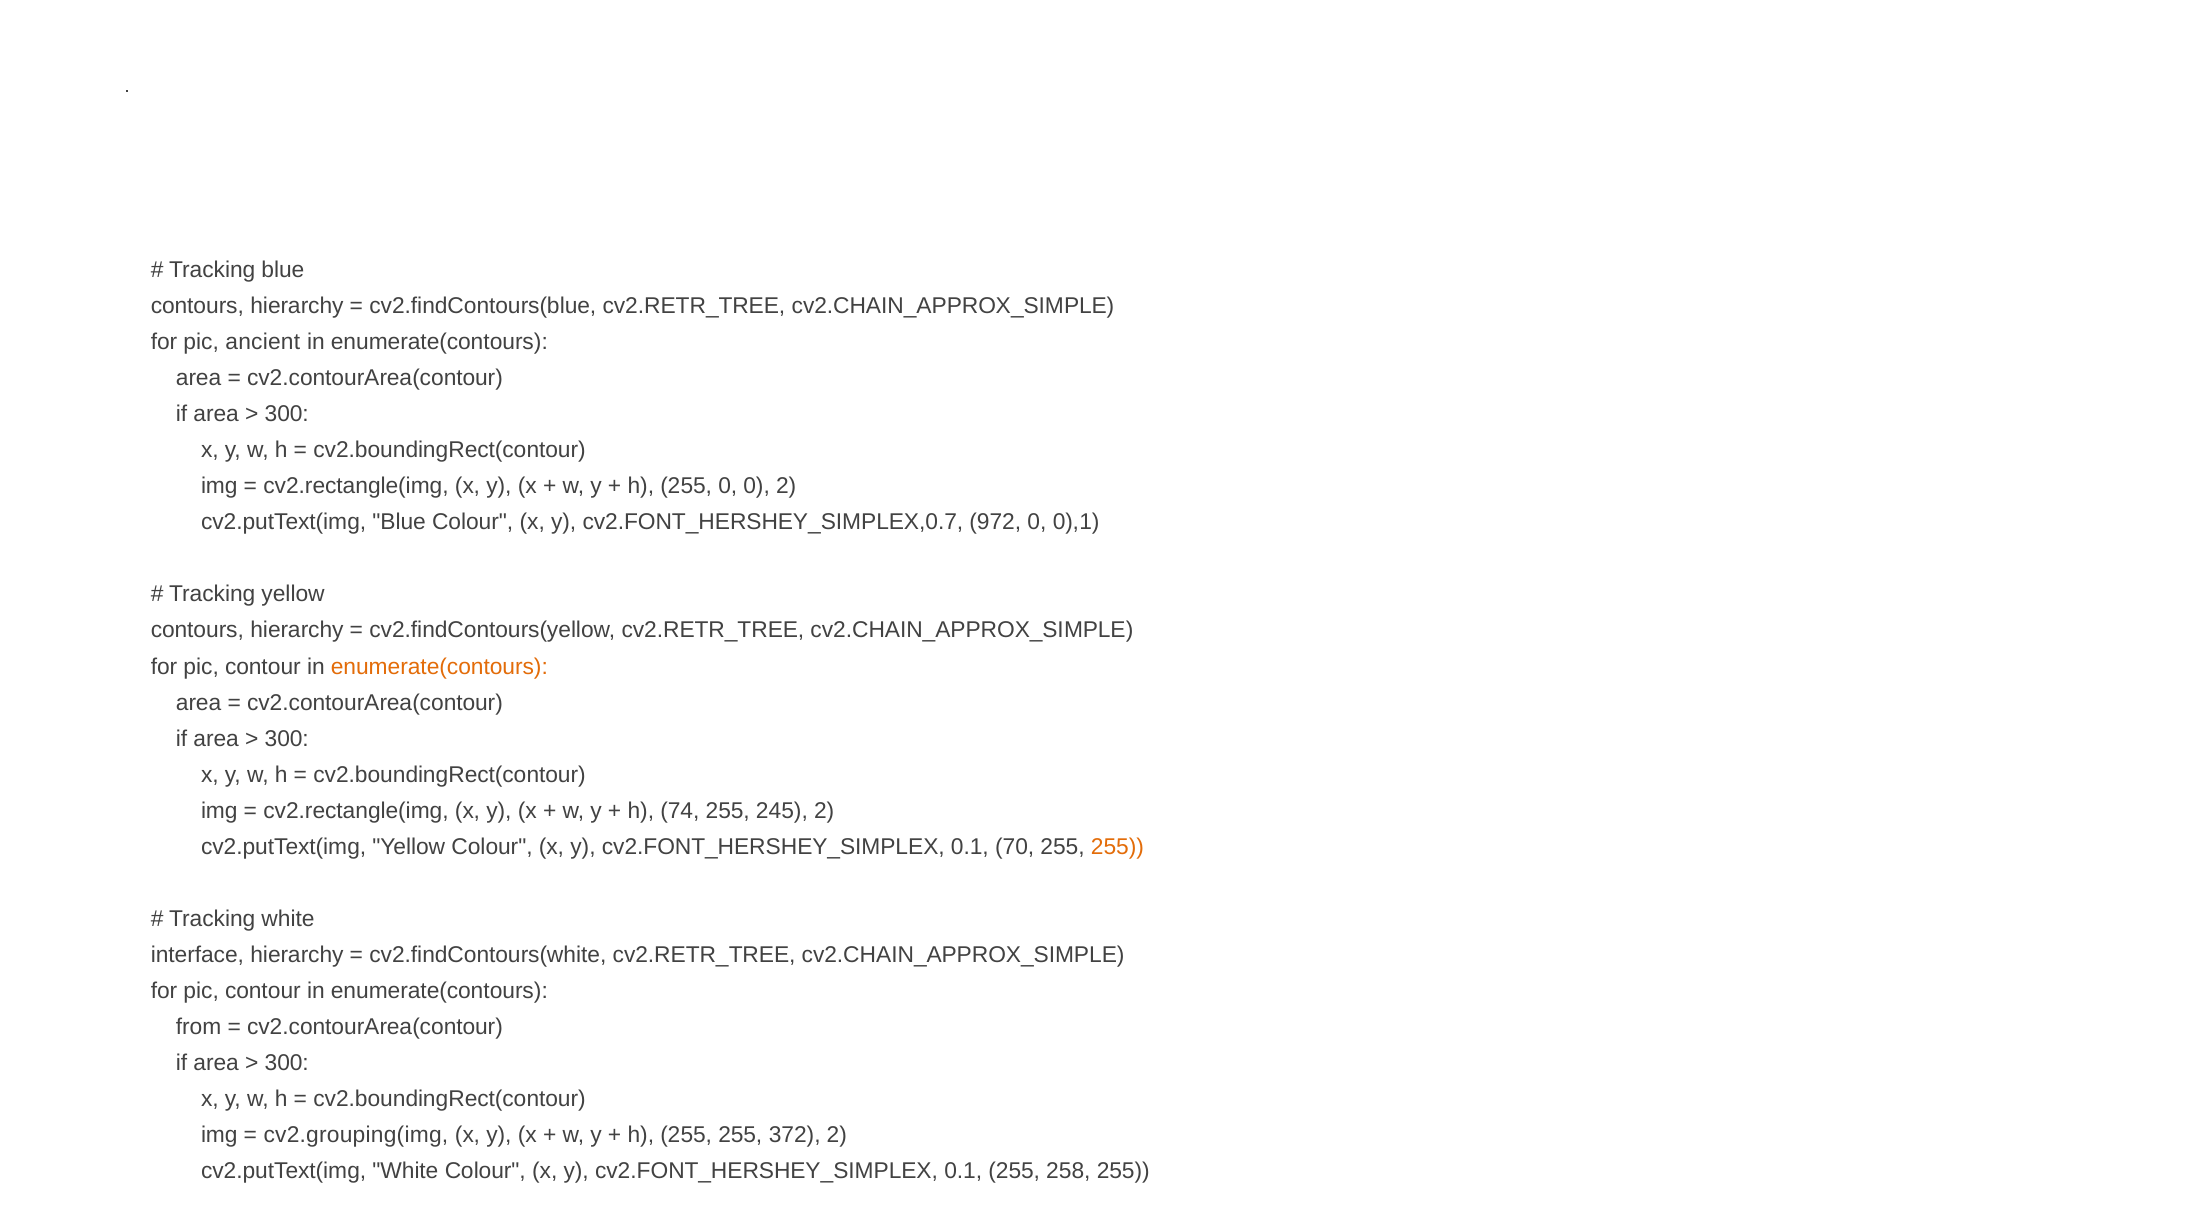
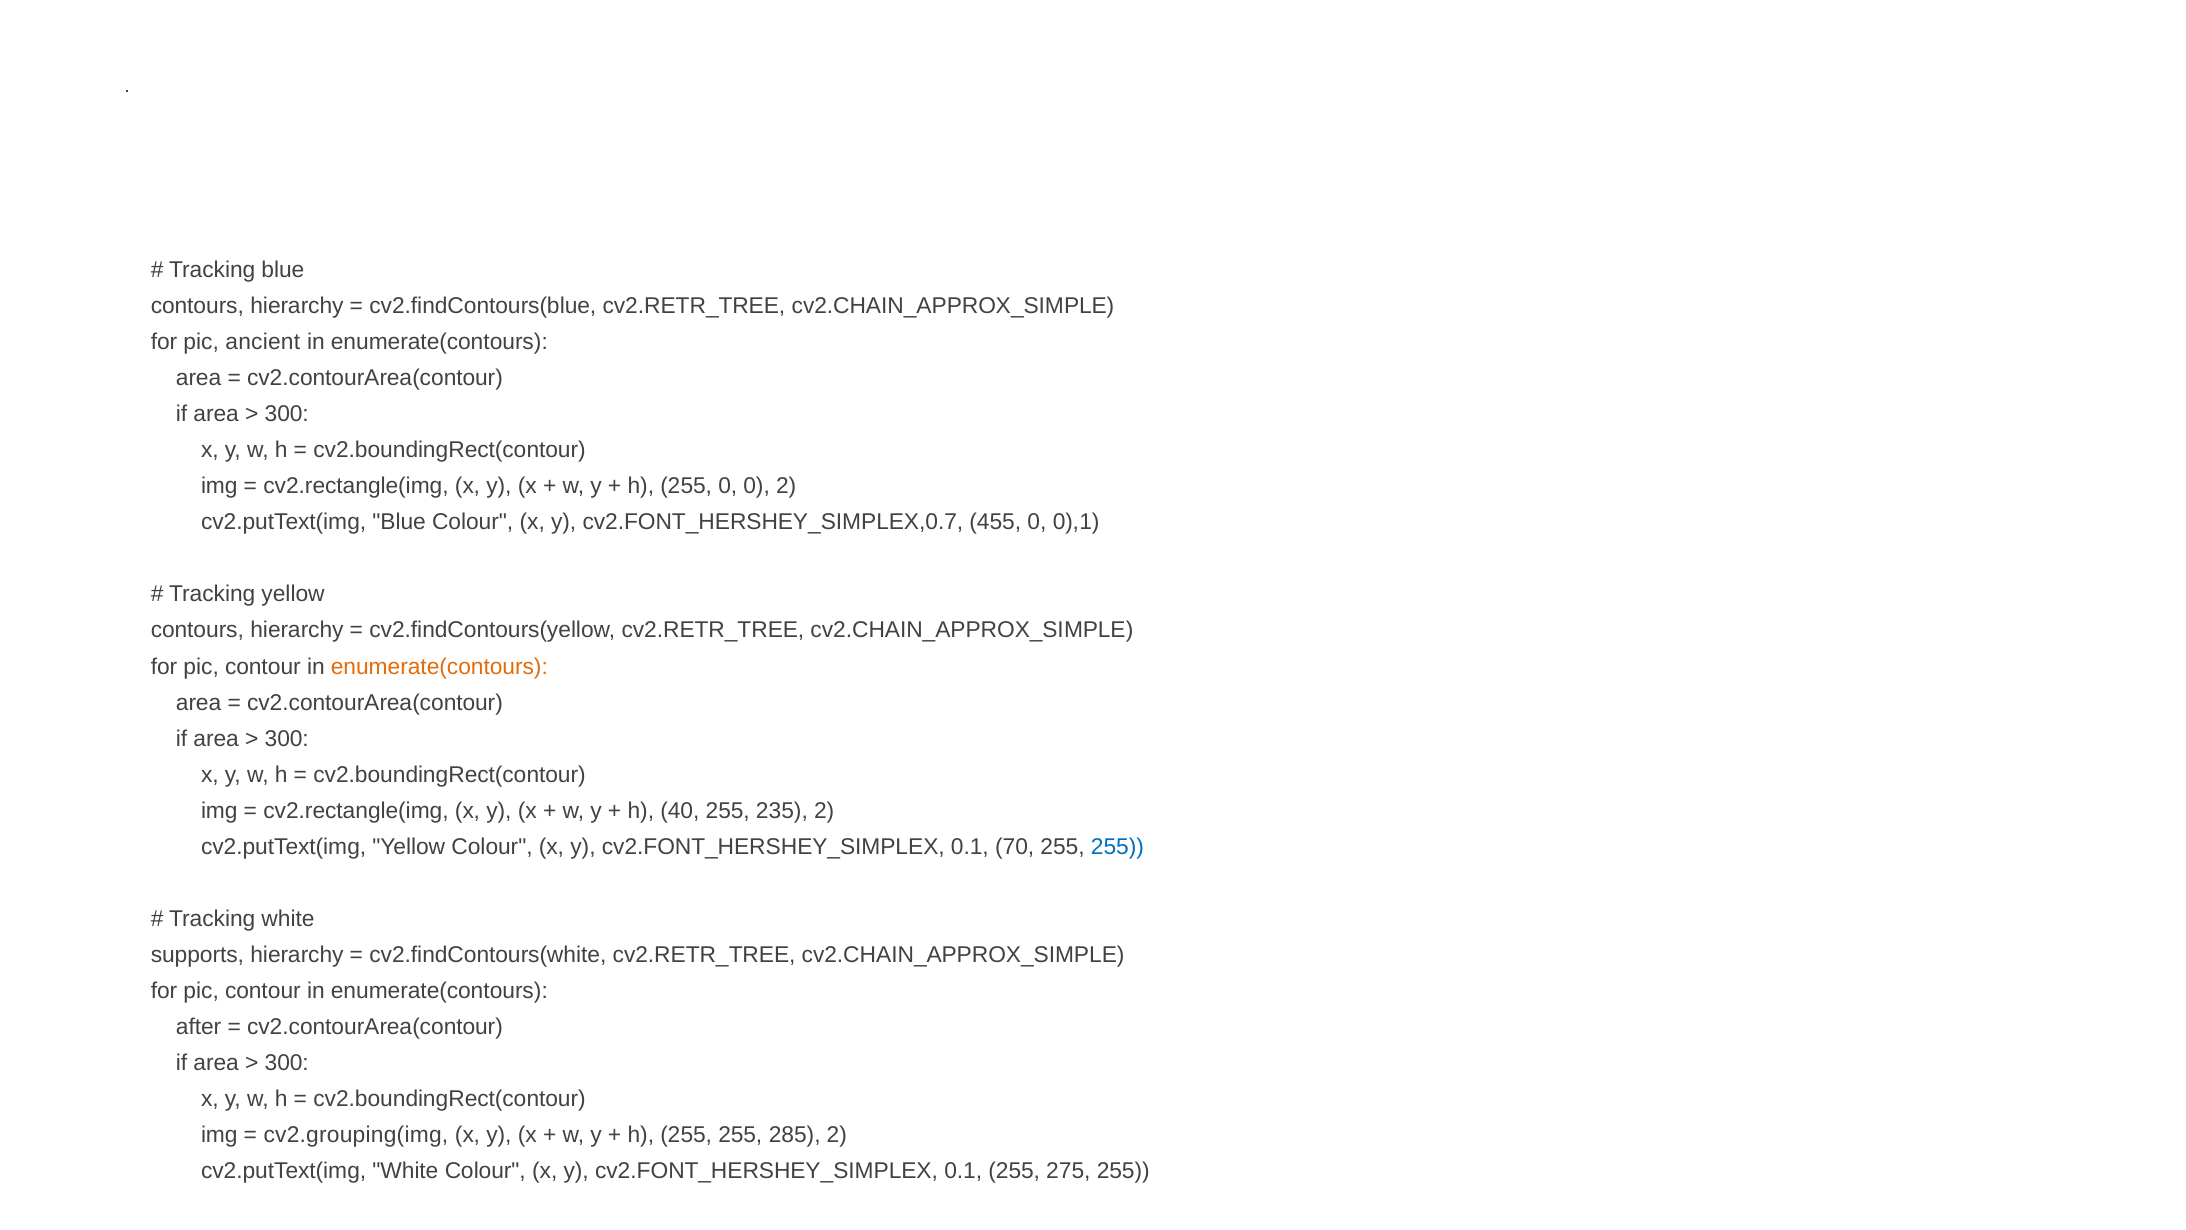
972: 972 -> 455 (995, 522)
74: 74 -> 40 (680, 810)
245: 245 -> 235 (782, 810)
255 colour: orange -> blue (1117, 846)
interface: interface -> supports (197, 954)
from: from -> after (199, 1026)
372: 372 -> 285 (795, 1135)
258: 258 -> 275 (1068, 1171)
